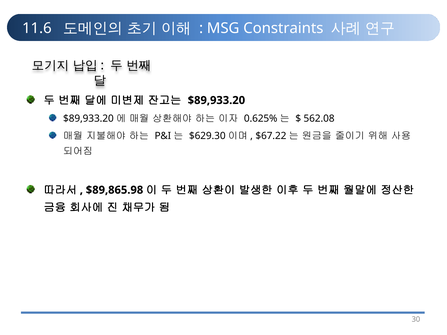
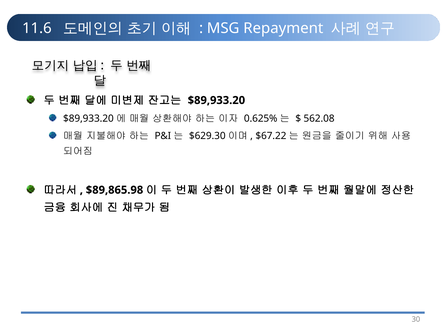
Constraints: Constraints -> Repayment (283, 28)
